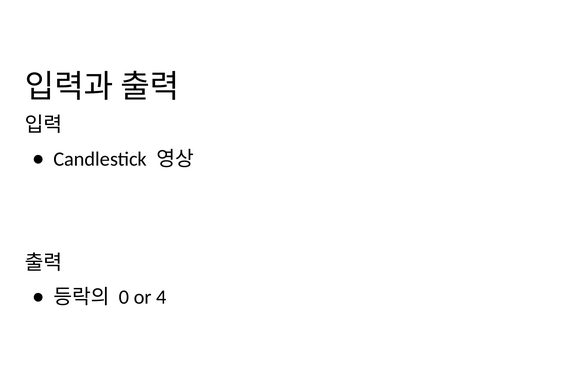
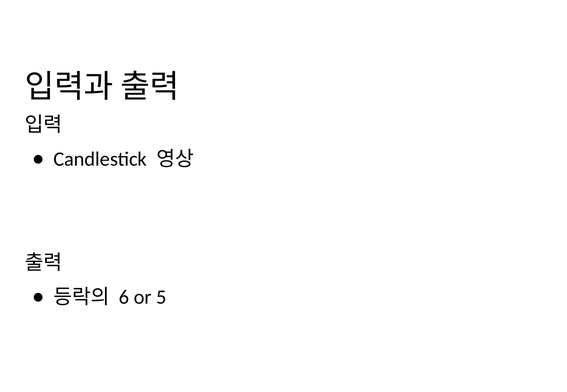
0: 0 -> 6 (124, 298)
4: 4 -> 5 (161, 298)
